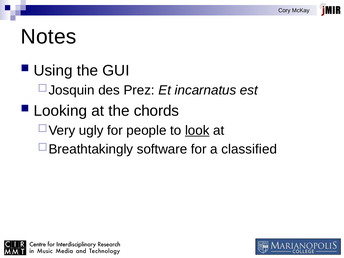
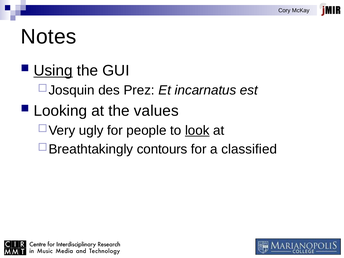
Using underline: none -> present (53, 71)
chords: chords -> values (156, 111)
software: software -> contours (162, 149)
